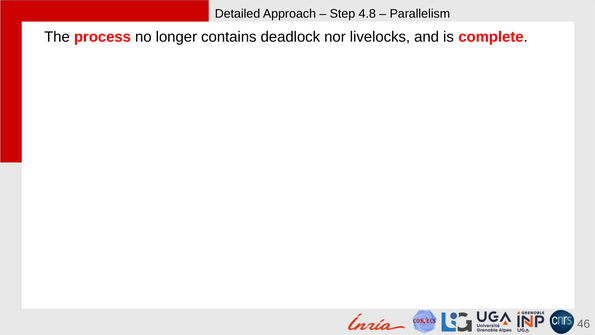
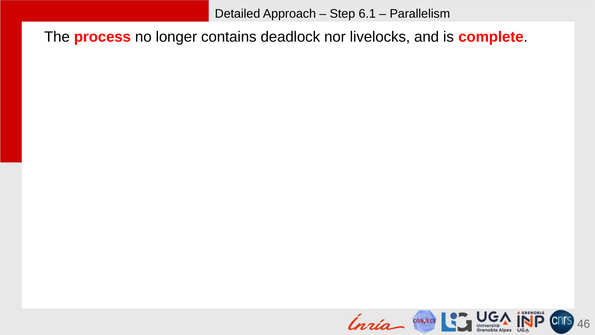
4.8: 4.8 -> 6.1 (367, 14)
